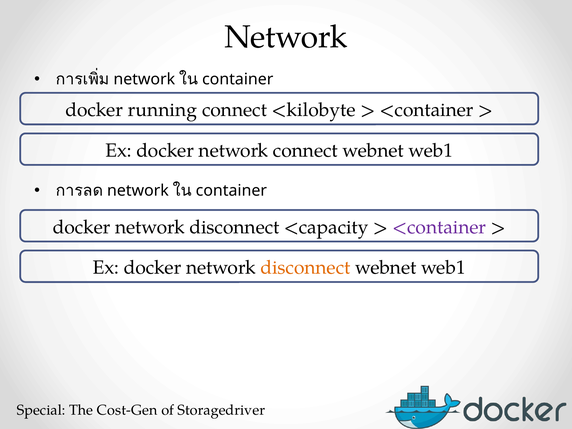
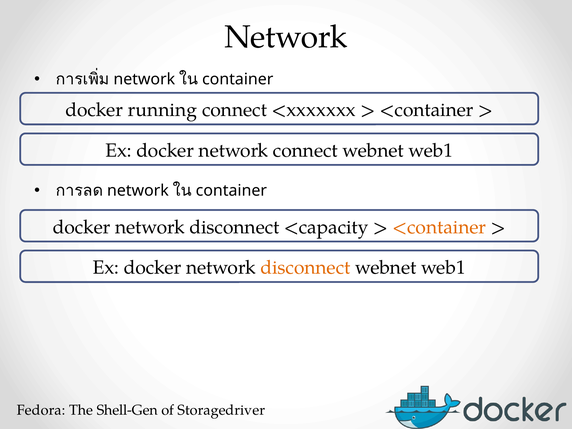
<kilobyte: <kilobyte -> <xxxxxxx (314, 110)
<container colour: purple -> orange (439, 227)
Special: Special -> Fedora (41, 410)
Cost-Gen: Cost-Gen -> Shell-Gen (127, 410)
